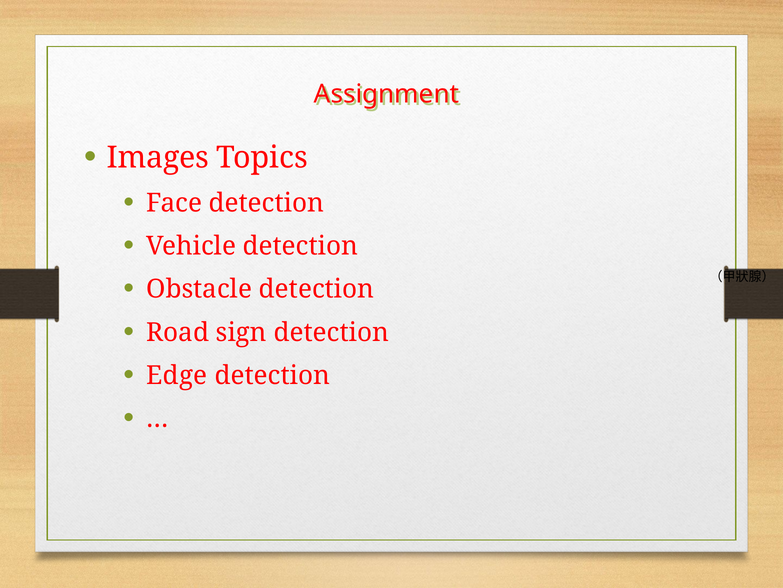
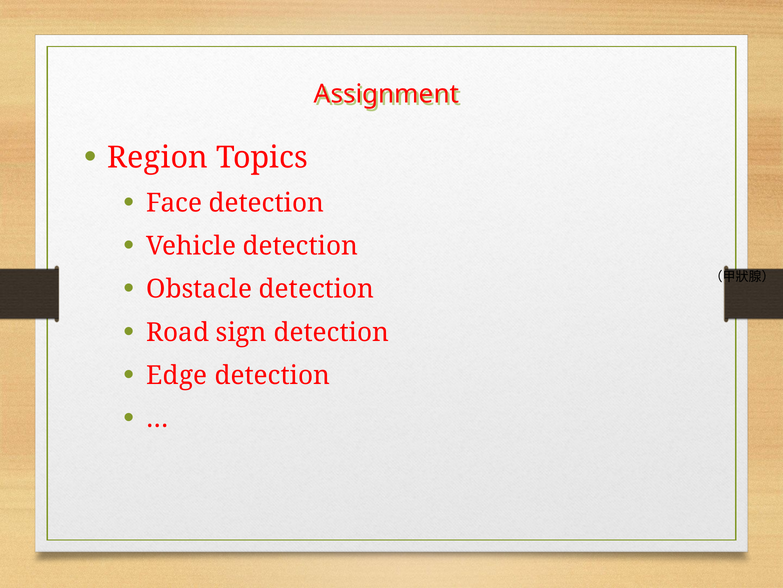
Images: Images -> Region (158, 157)
